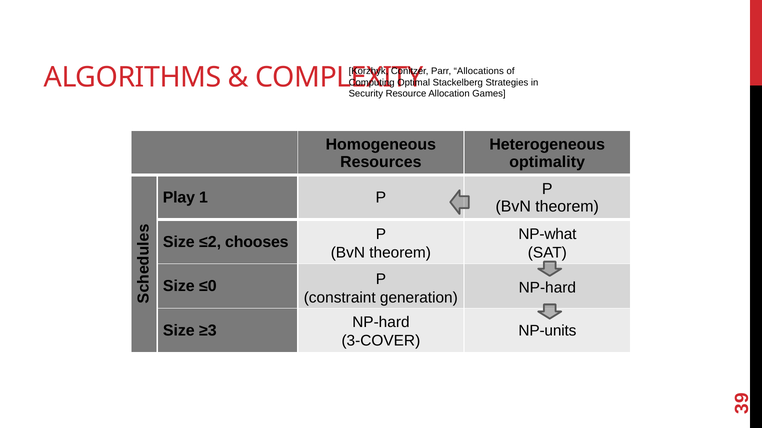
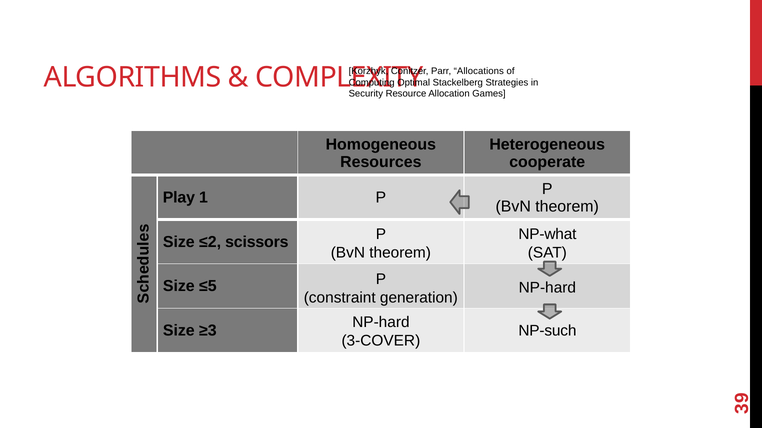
optimality: optimality -> cooperate (547, 162)
chooses: chooses -> scissors (257, 242)
≤0: ≤0 -> ≤5 (208, 287)
NP-units: NP-units -> NP-such (547, 331)
